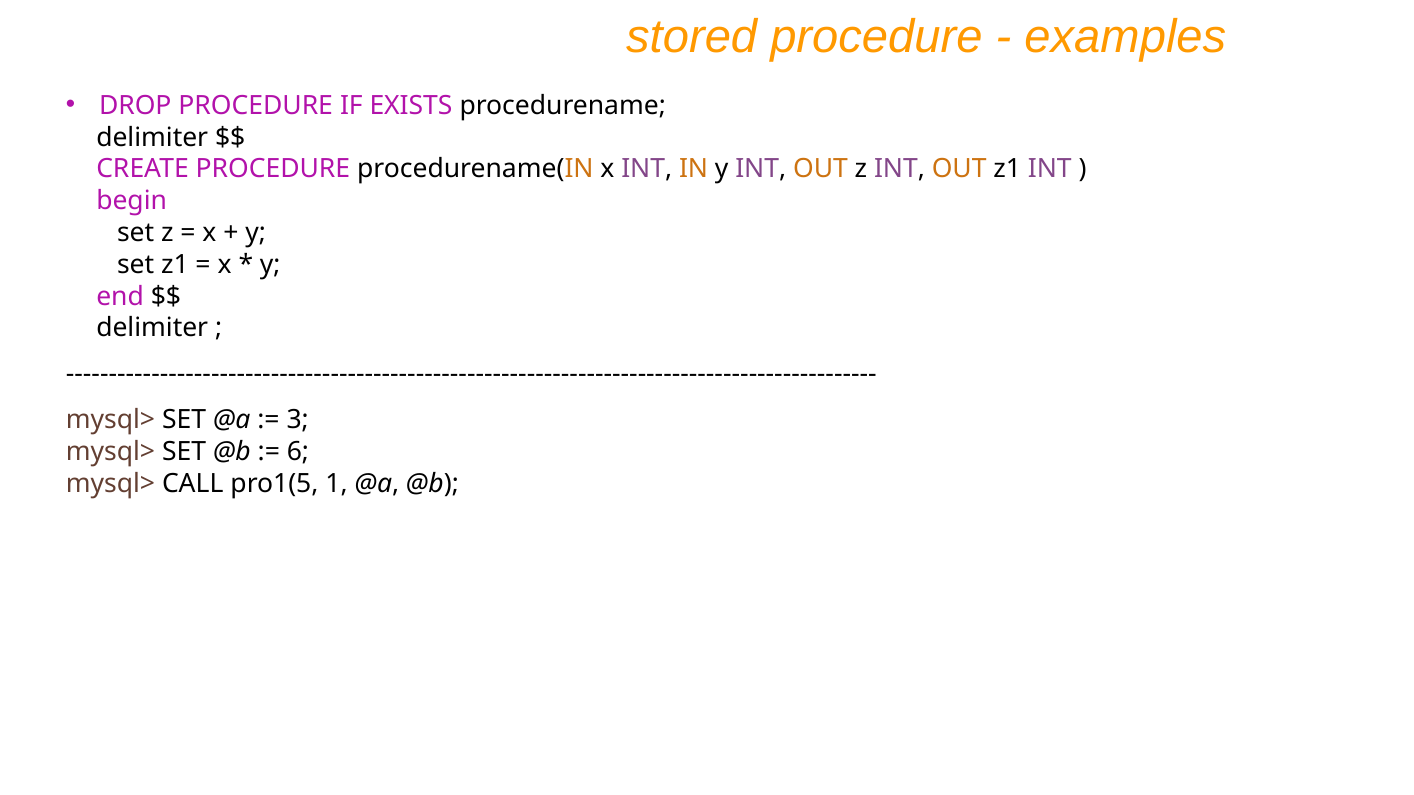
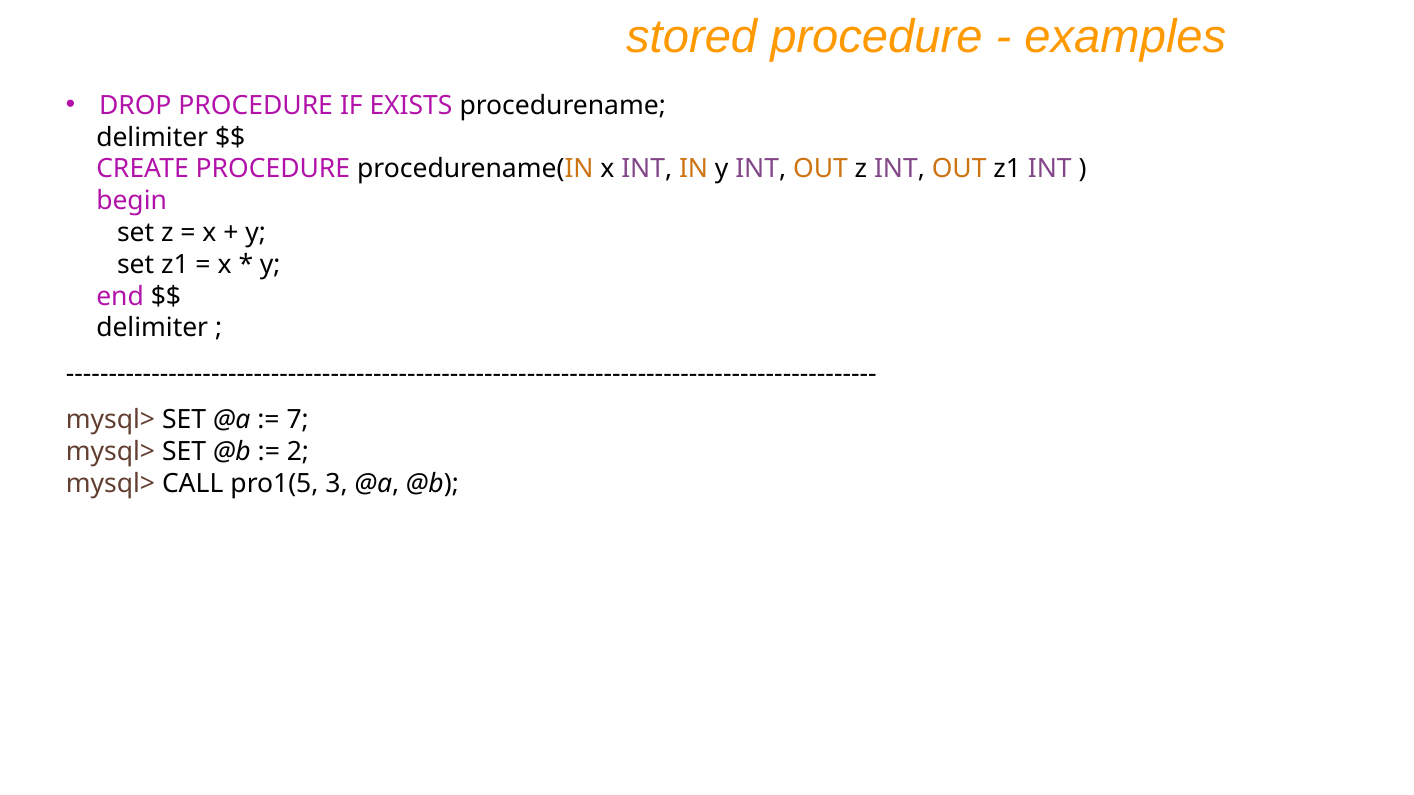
3: 3 -> 7 (298, 420)
6: 6 -> 2 (298, 452)
1: 1 -> 3 (336, 484)
